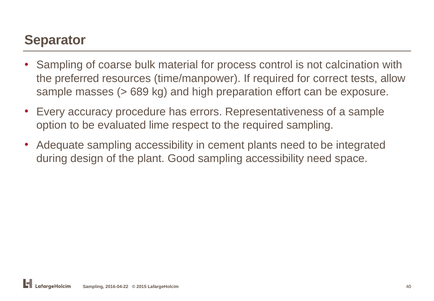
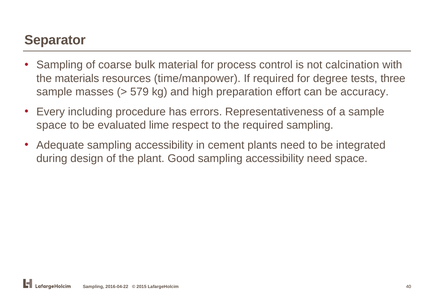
preferred: preferred -> materials (77, 78)
correct: correct -> degree (330, 78)
allow: allow -> three (393, 78)
689: 689 -> 579 (139, 92)
exposure: exposure -> accuracy (365, 92)
accuracy: accuracy -> including (90, 112)
option: option -> space (51, 125)
